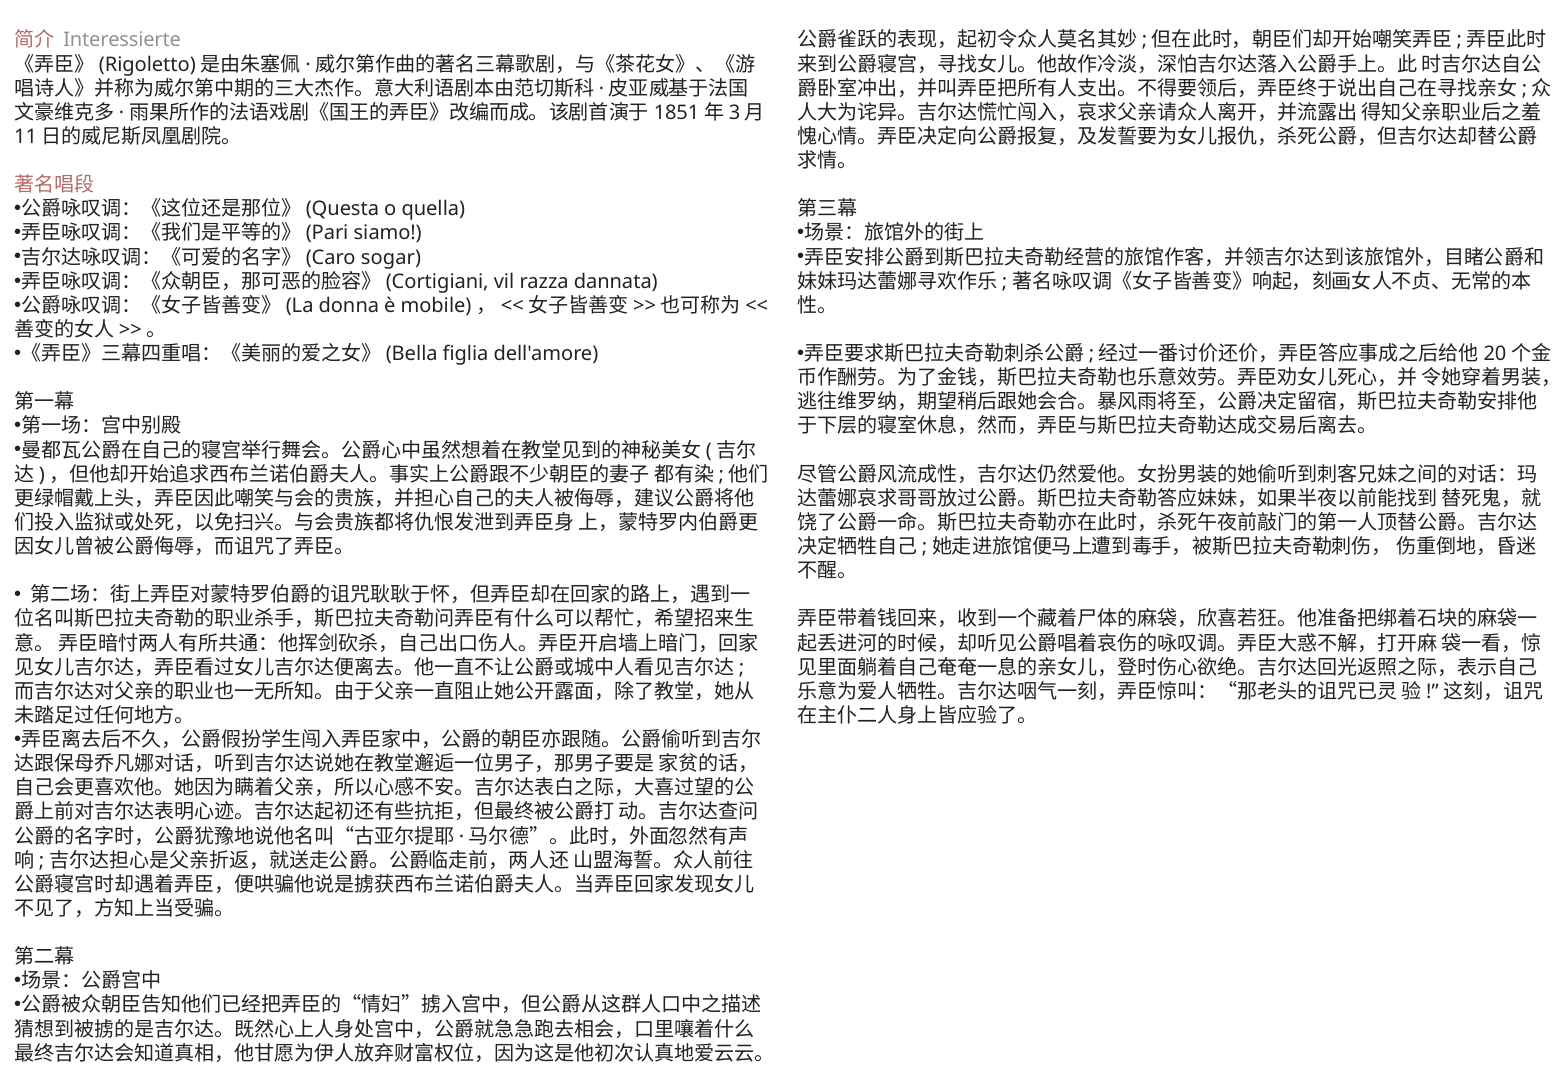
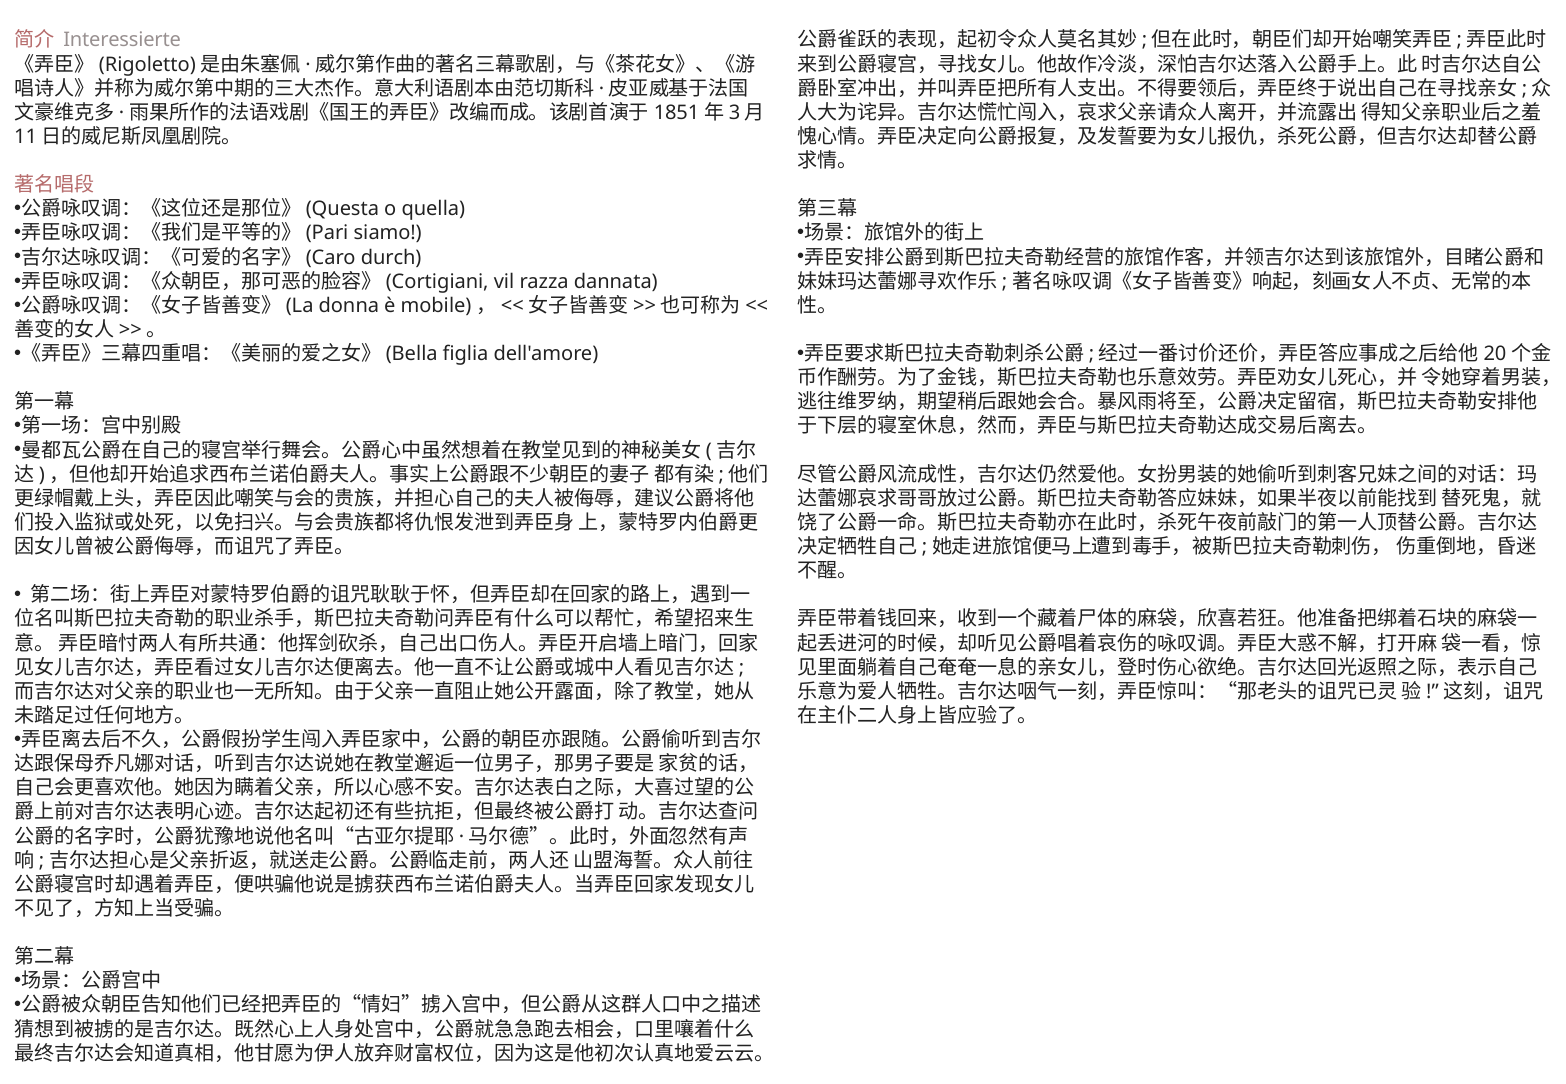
sogar: sogar -> durch (391, 257)
